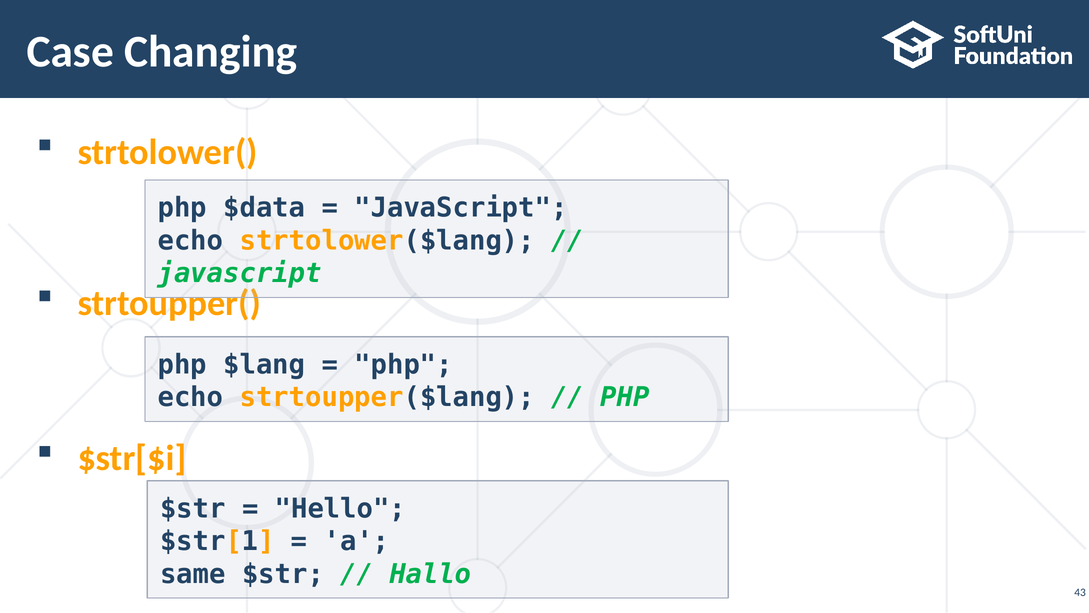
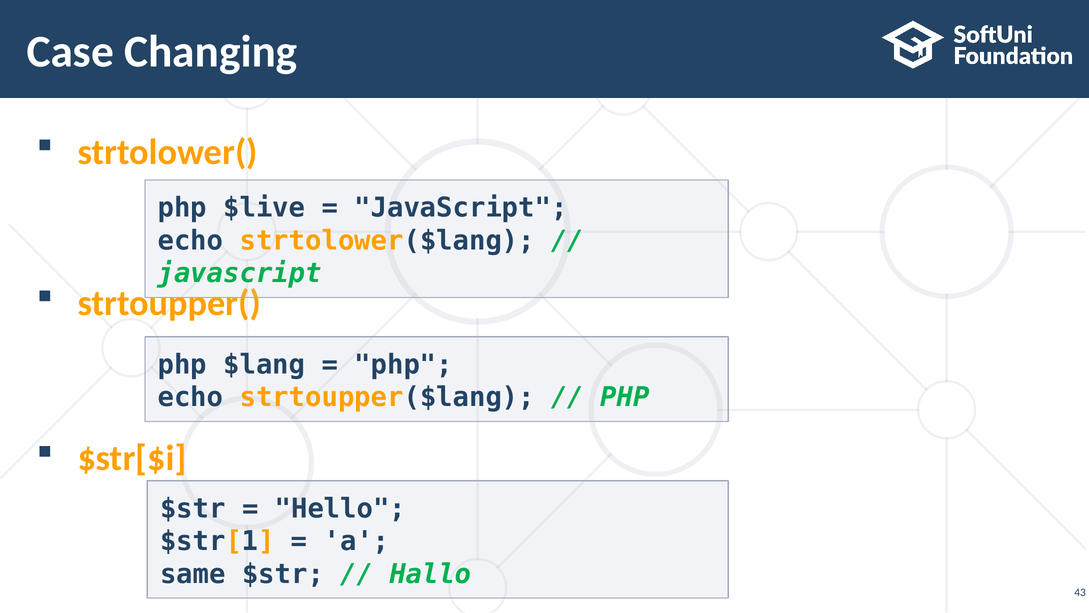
$data: $data -> $live (264, 208)
